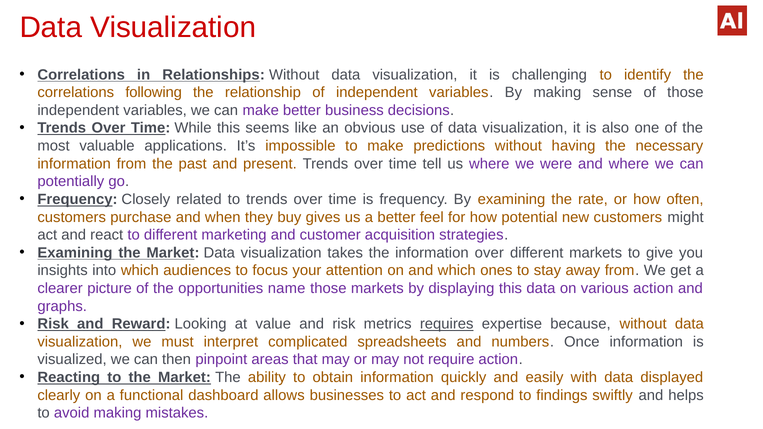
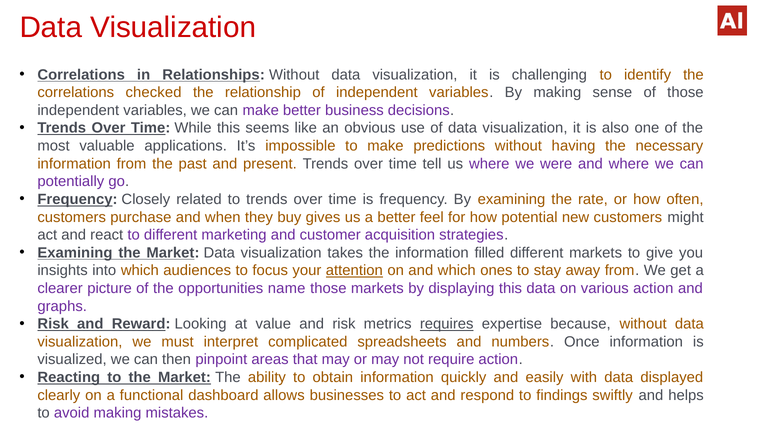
following: following -> checked (154, 93)
information over: over -> filled (489, 253)
attention underline: none -> present (354, 271)
